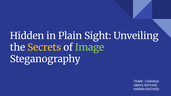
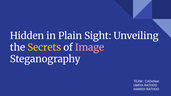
Image colour: light green -> pink (90, 48)
